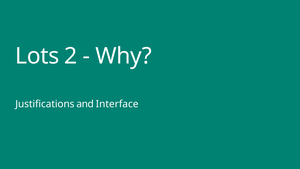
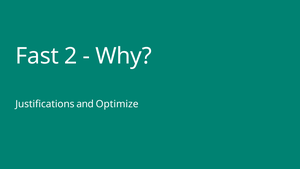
Lots: Lots -> Fast (37, 56)
Interface: Interface -> Optimize (117, 104)
